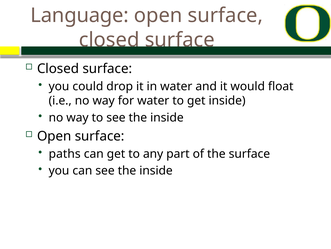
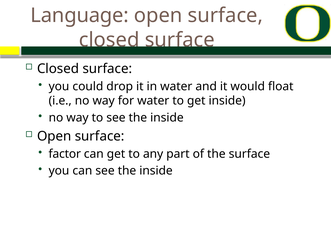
paths: paths -> factor (65, 153)
